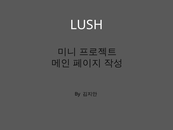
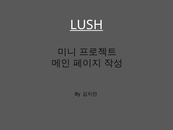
LUSH underline: none -> present (87, 25)
